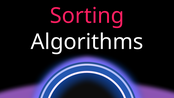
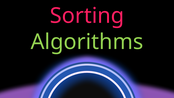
Algorithms colour: white -> light green (87, 42)
